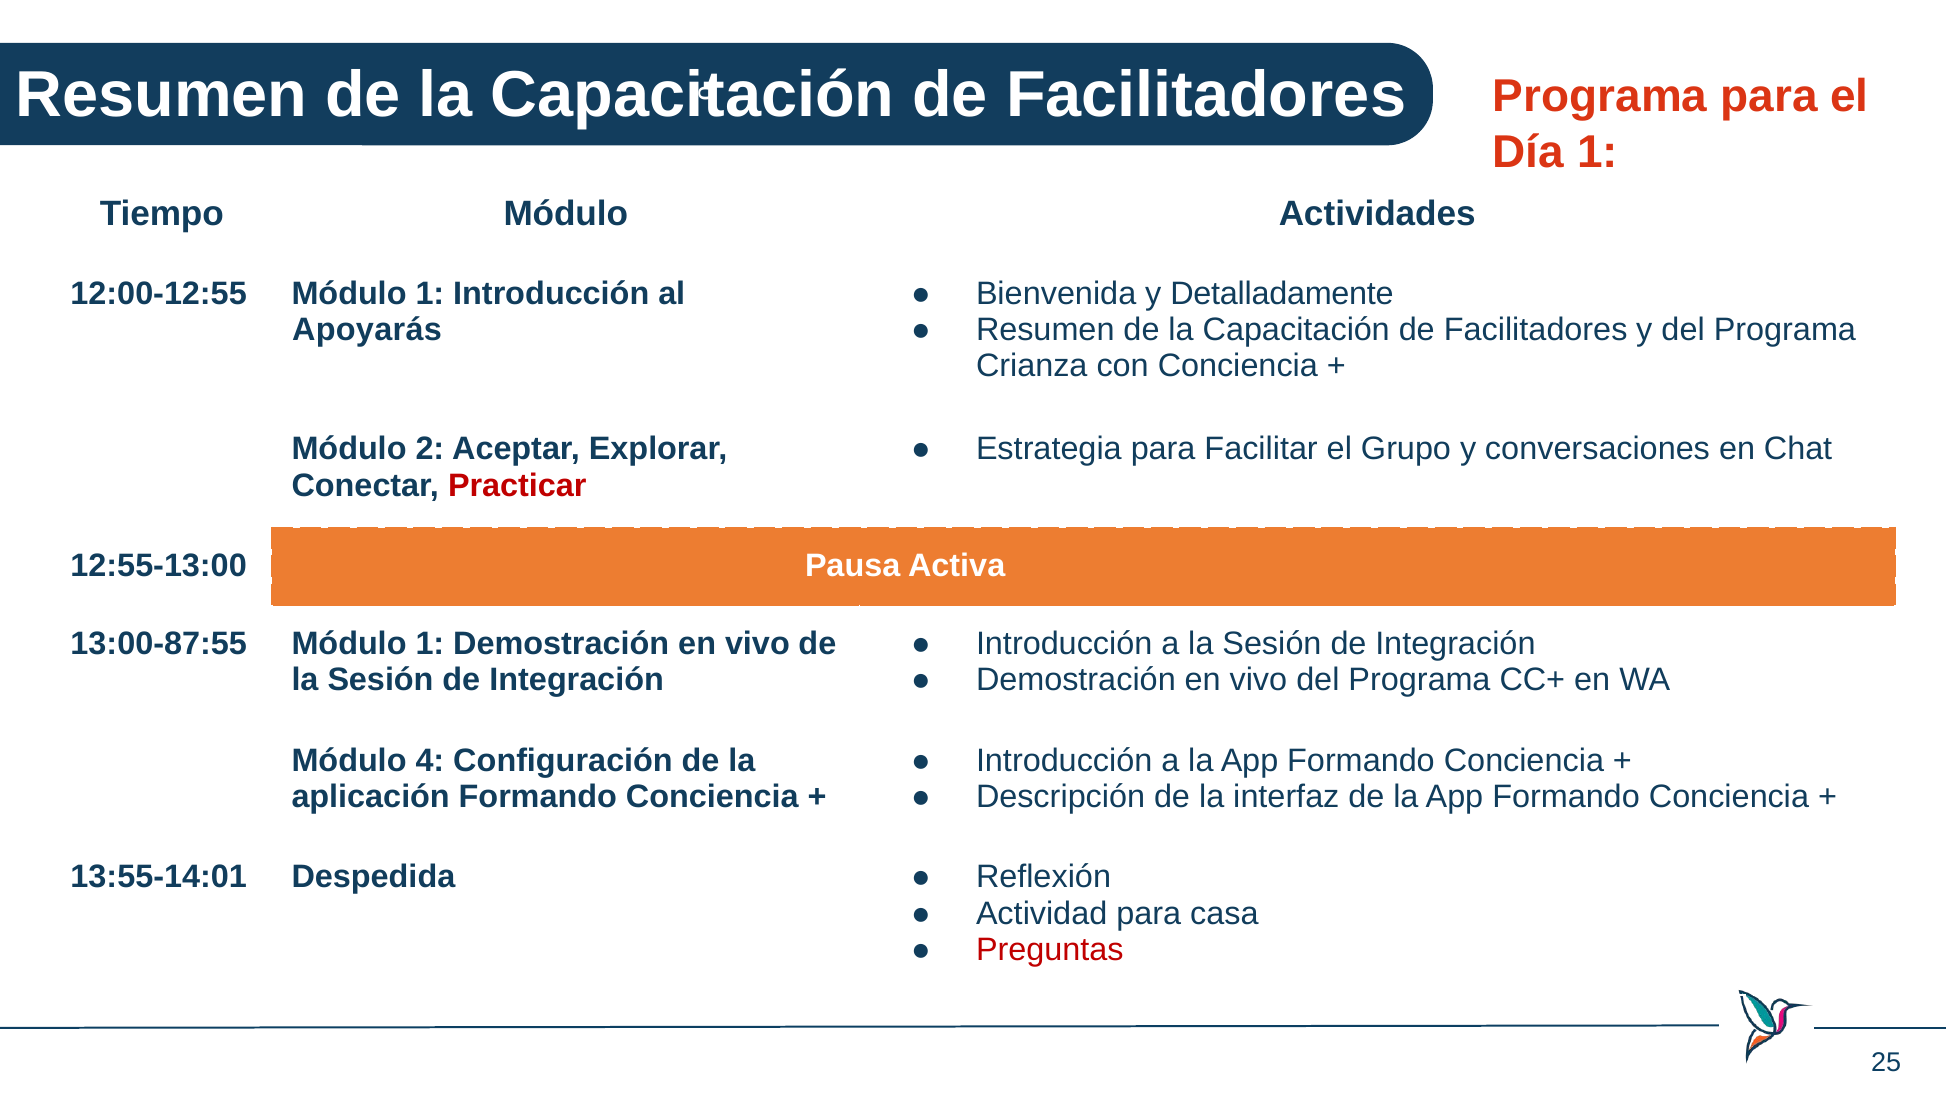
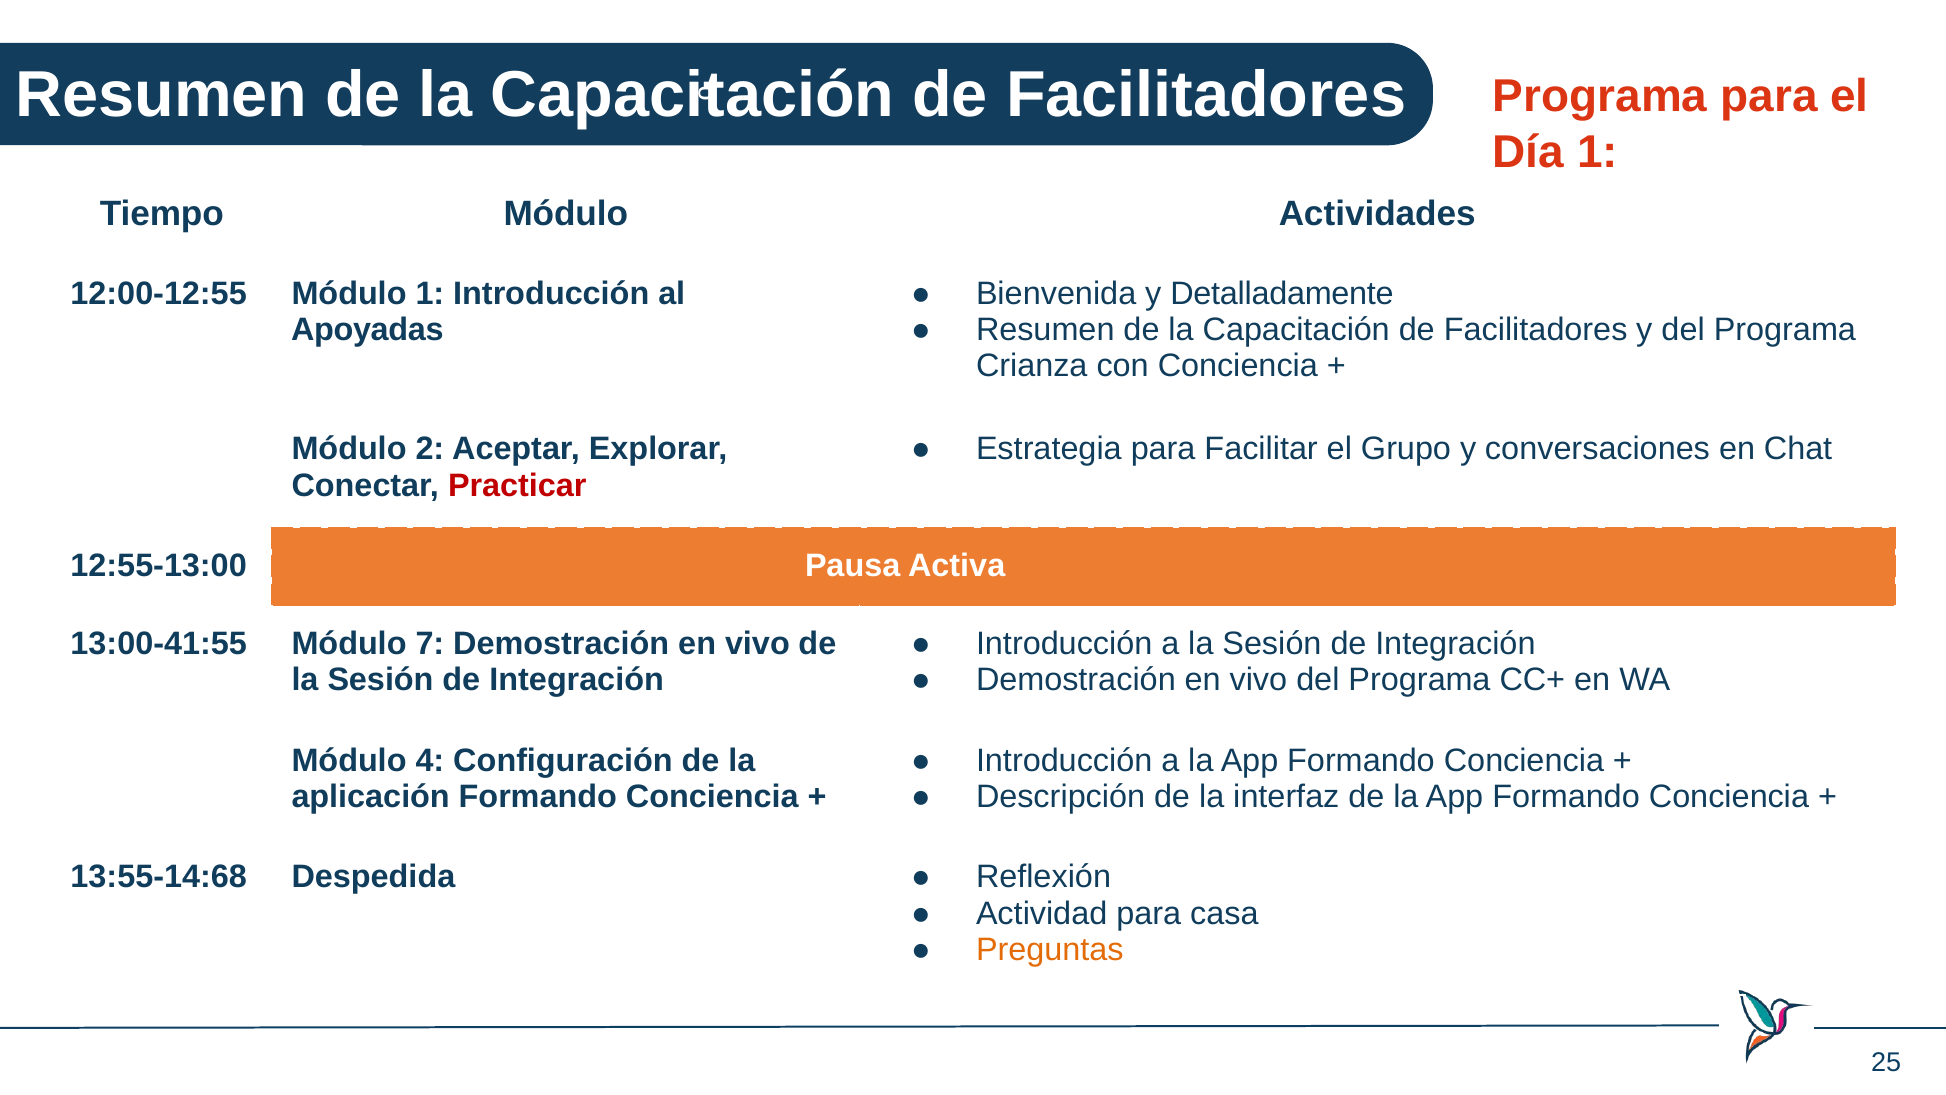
Apoyarás: Apoyarás -> Apoyadas (367, 330)
13:00-87:55: 13:00-87:55 -> 13:00-41:55 (159, 644)
1: 1 -> 7 (430, 644)
13:55-14:01: 13:55-14:01 -> 13:55-14:68 (159, 877)
Preguntas colour: red -> orange (1050, 950)
